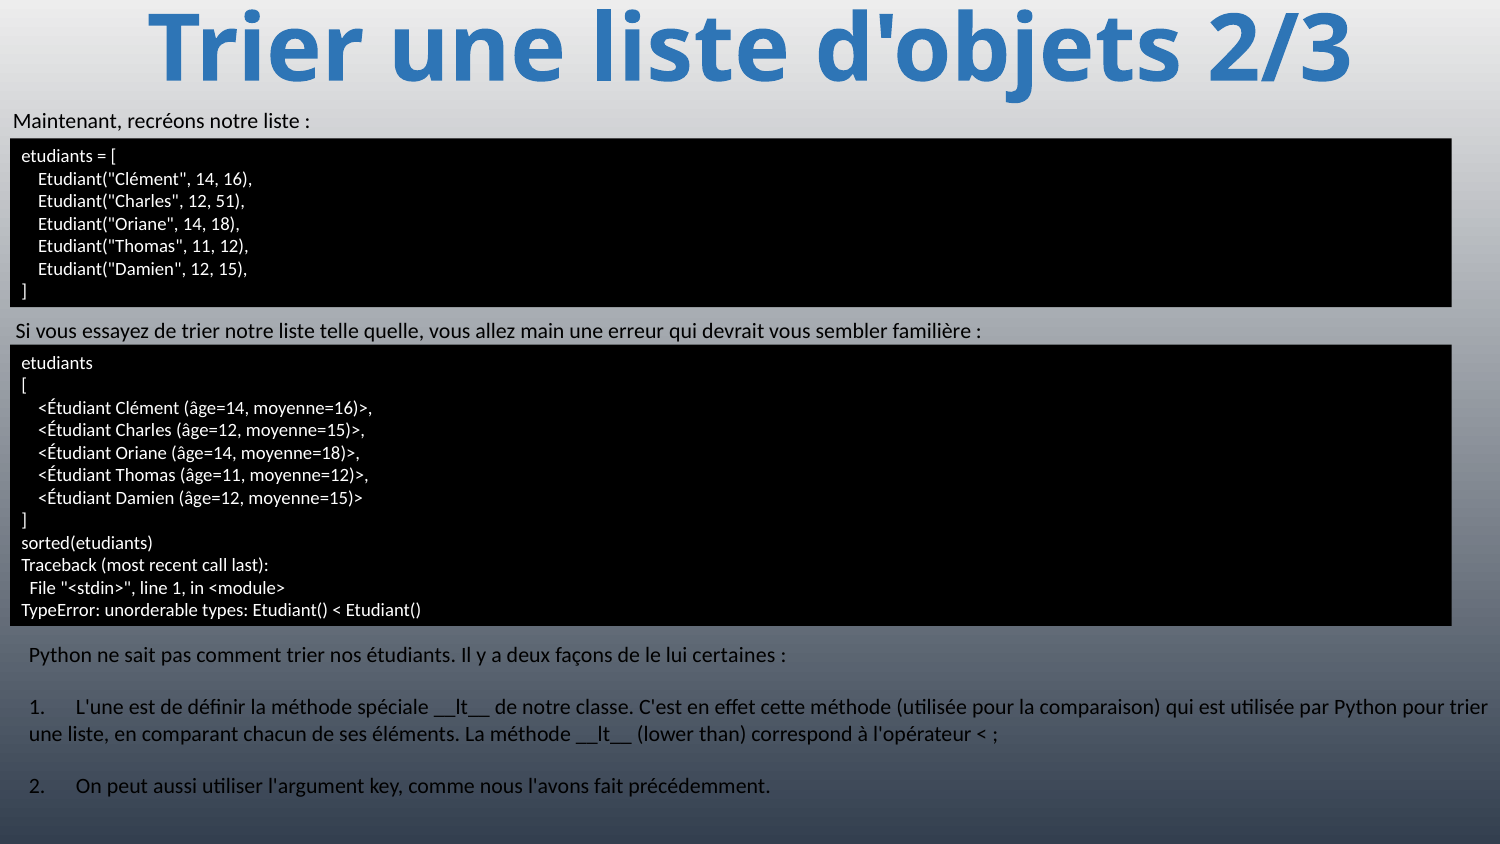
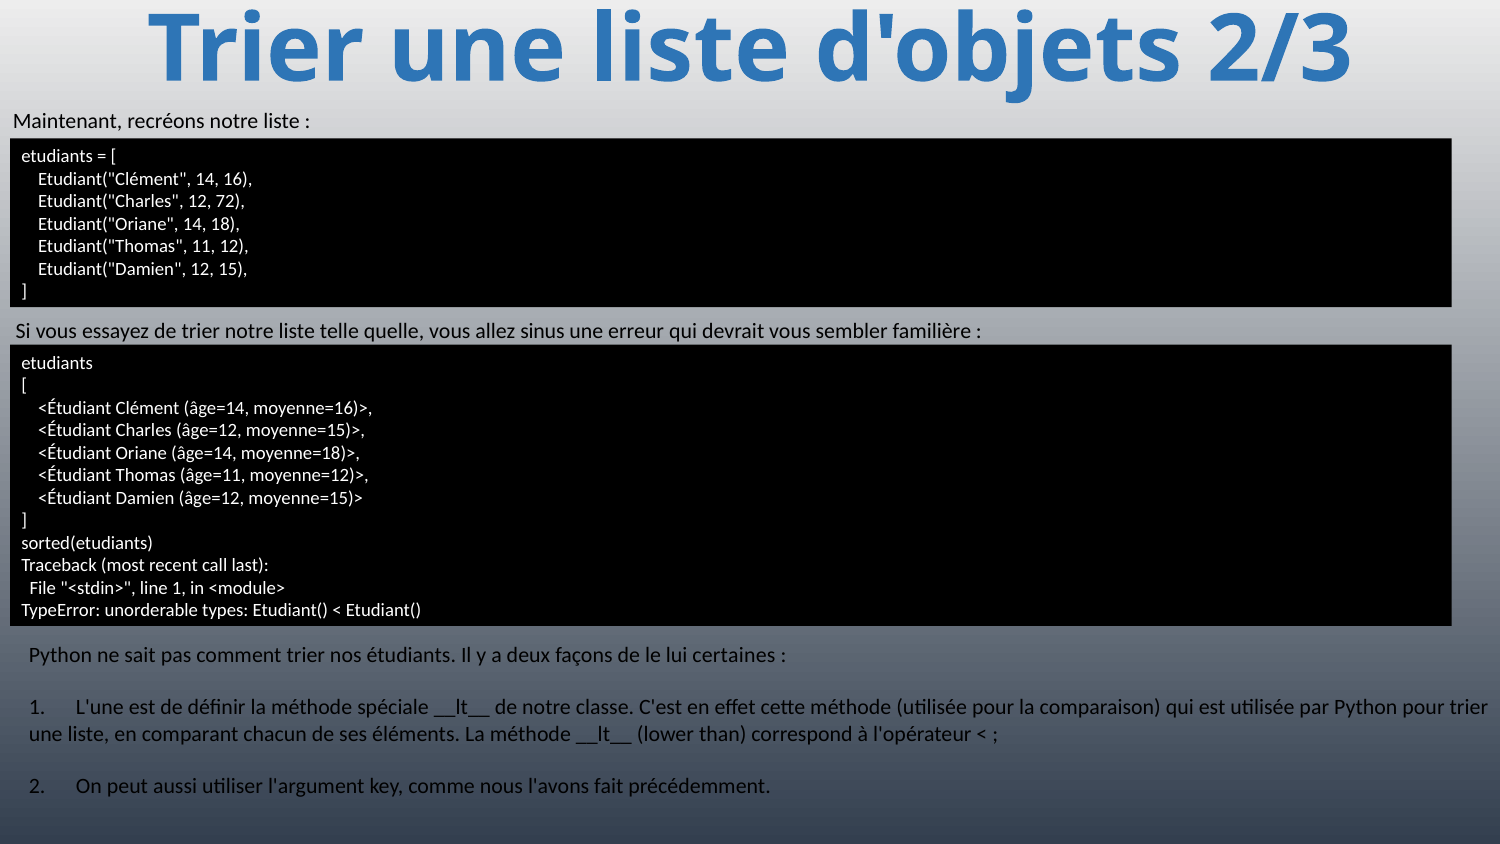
51: 51 -> 72 (230, 201)
main: main -> sinus (542, 331)
